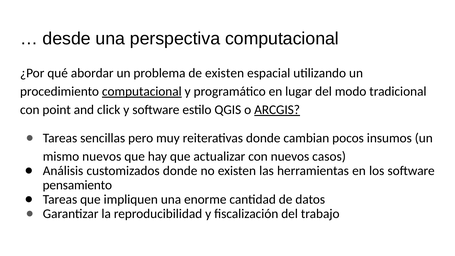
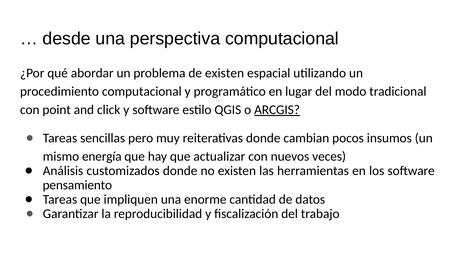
computacional underline: present -> none (142, 91)
mismo nuevos: nuevos -> energía (102, 157)
casos: casos -> veces (329, 157)
